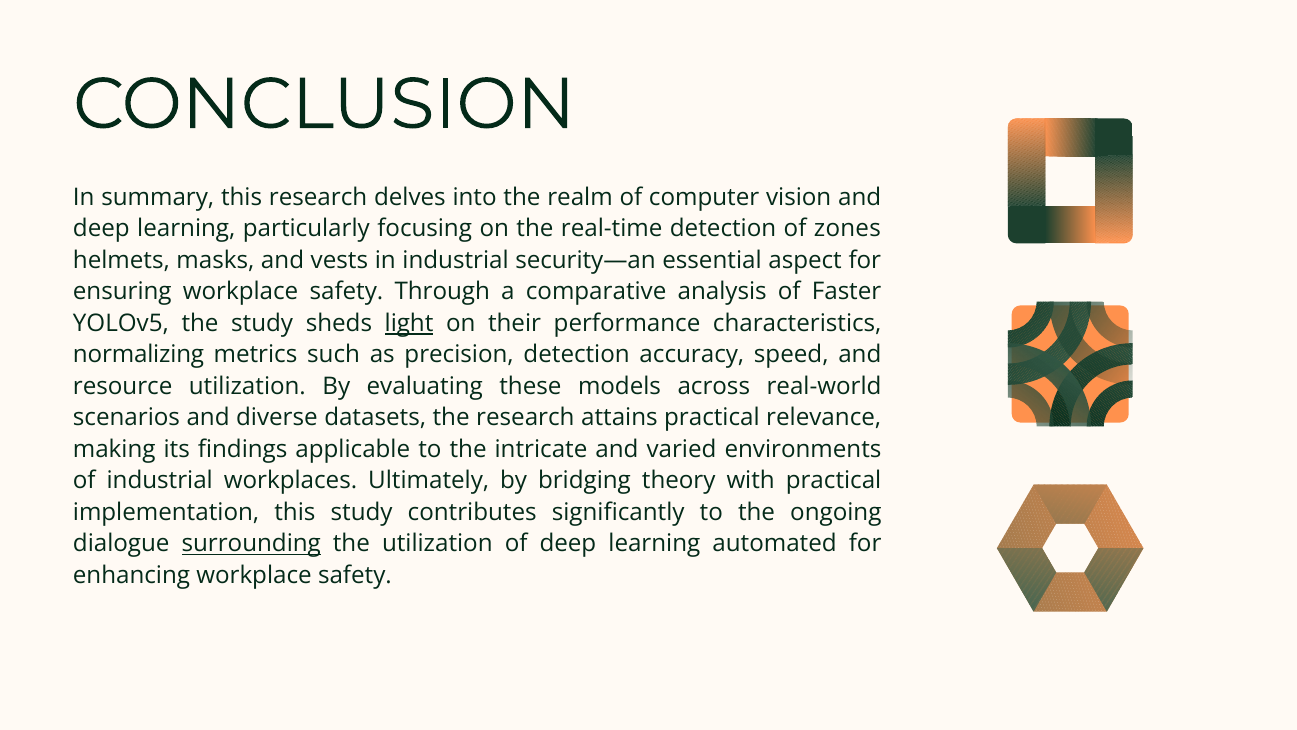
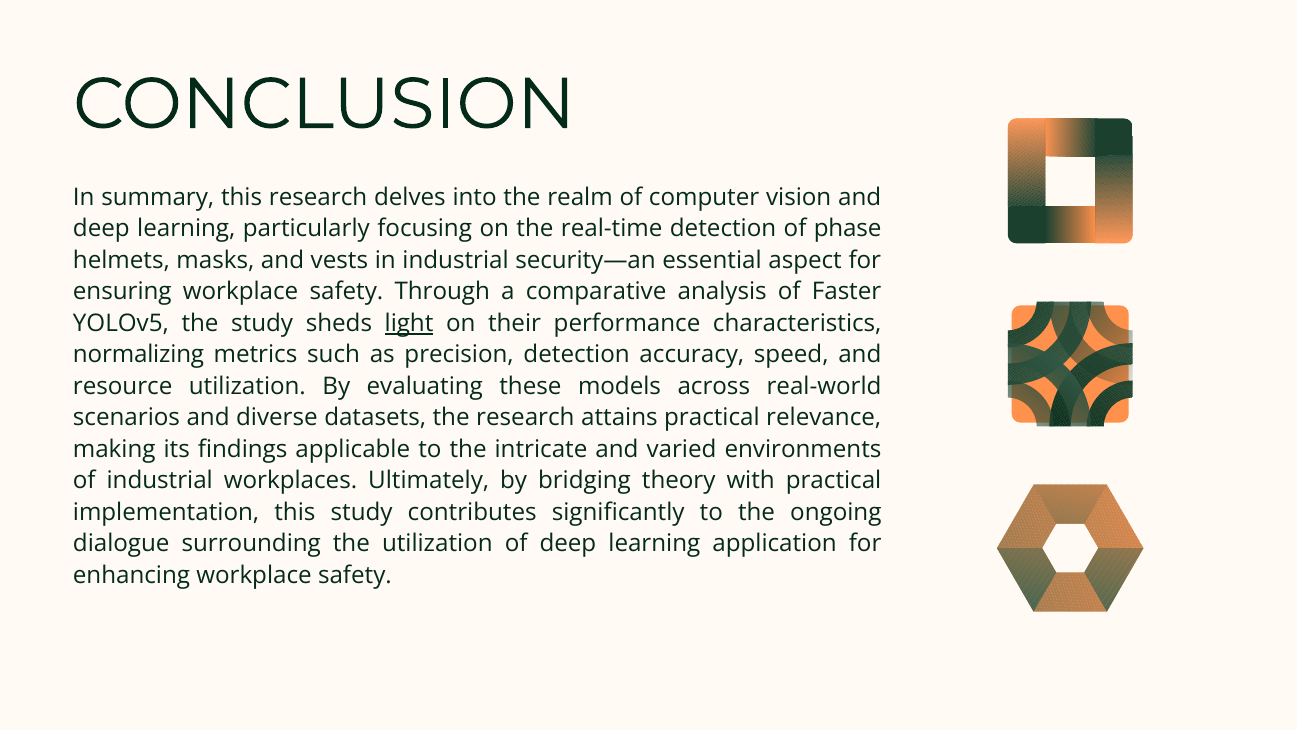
zones: zones -> phase (848, 229)
surrounding underline: present -> none (251, 544)
automated: automated -> application (775, 544)
